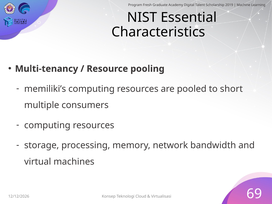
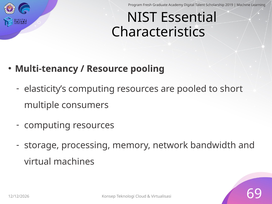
memiliki’s: memiliki’s -> elasticity’s (45, 89)
